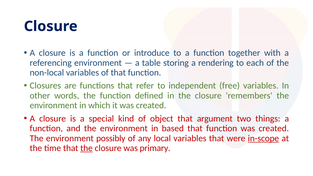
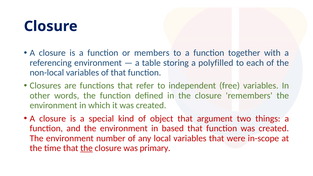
introduce: introduce -> members (152, 53)
rendering: rendering -> polyfilled (216, 63)
possibly: possibly -> number (111, 138)
in-scope underline: present -> none (263, 138)
